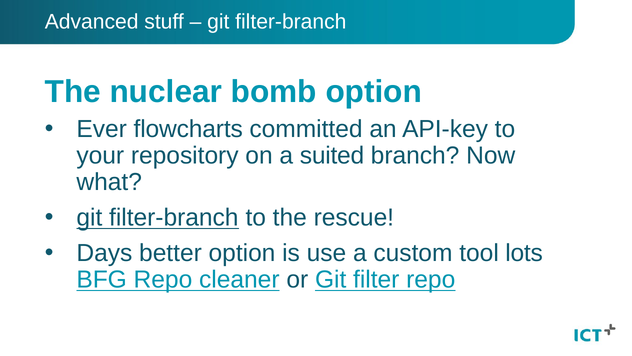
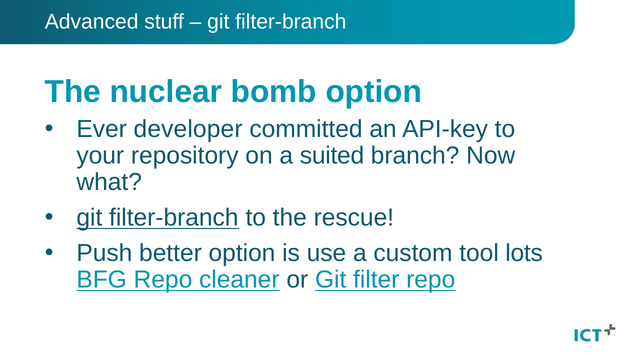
flowcharts: flowcharts -> developer (188, 129)
Days: Days -> Push (104, 253)
